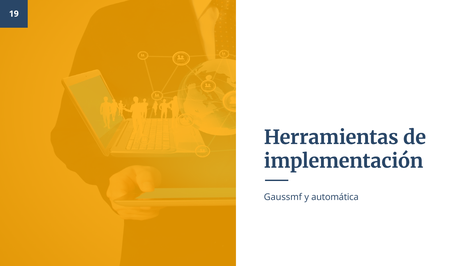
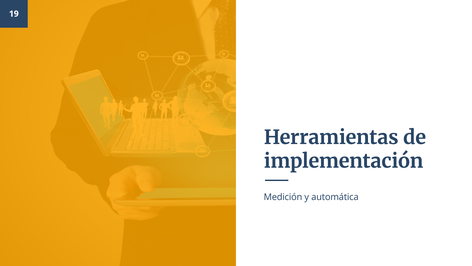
Gaussmf: Gaussmf -> Medición (283, 197)
